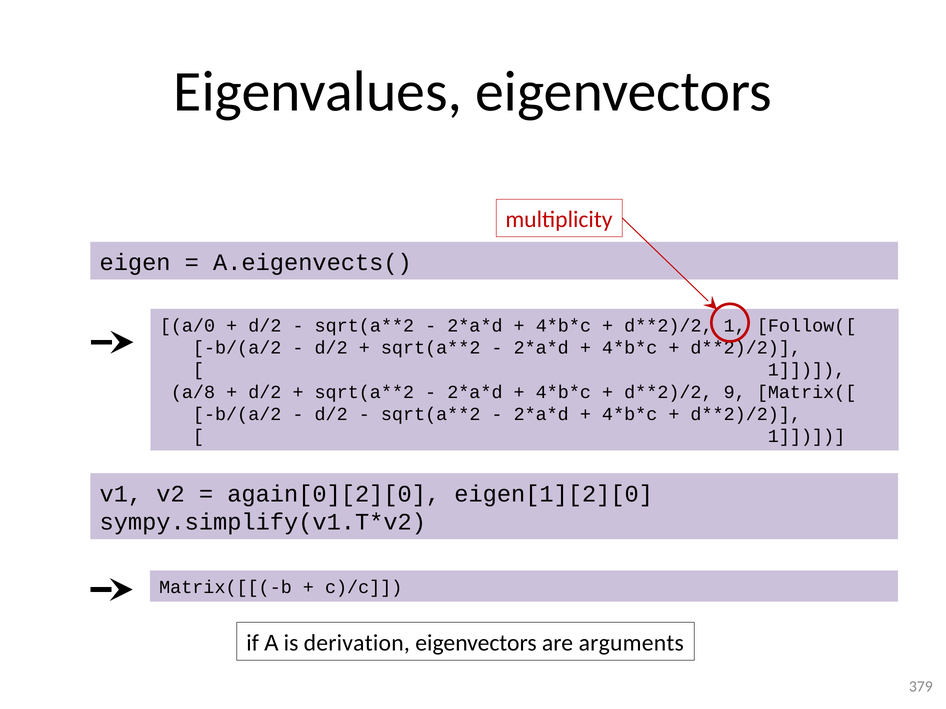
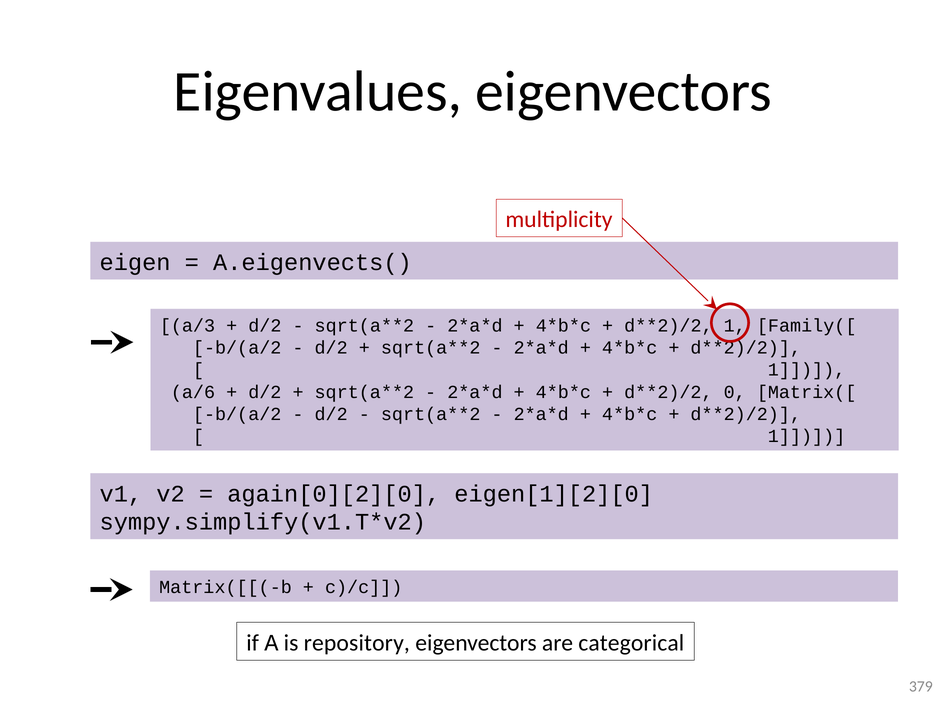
a/0: a/0 -> a/3 (187, 326)
Follow([: Follow([ -> Family([ (807, 326)
a/8: a/8 -> a/6 (193, 392)
9: 9 -> 0 (735, 392)
derivation: derivation -> repository (357, 643)
arguments: arguments -> categorical (631, 643)
